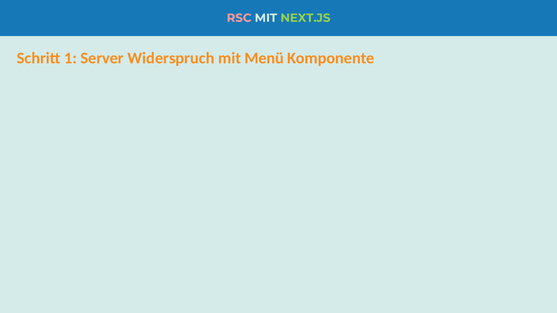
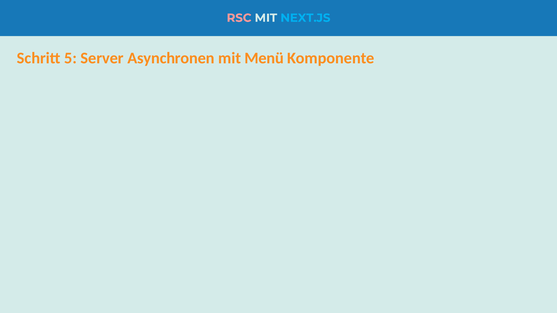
NEXT.JS colour: light green -> light blue (305, 18)
1: 1 -> 5 (71, 58)
Widerspruch: Widerspruch -> Asynchronen (171, 58)
